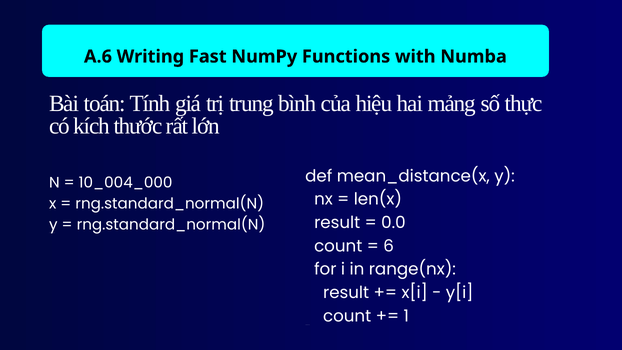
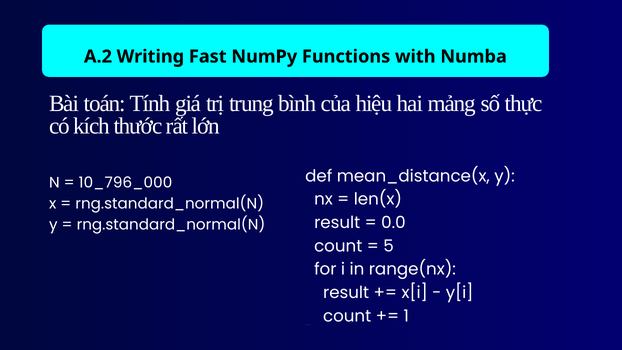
A.6: A.6 -> A.2 (98, 57)
10_004_000: 10_004_000 -> 10_796_000 (126, 183)
6: 6 -> 5 (389, 246)
